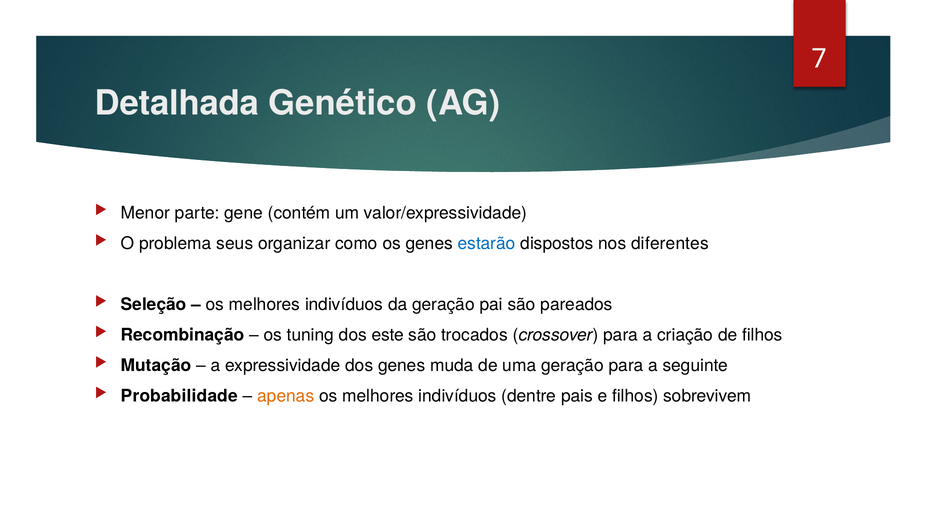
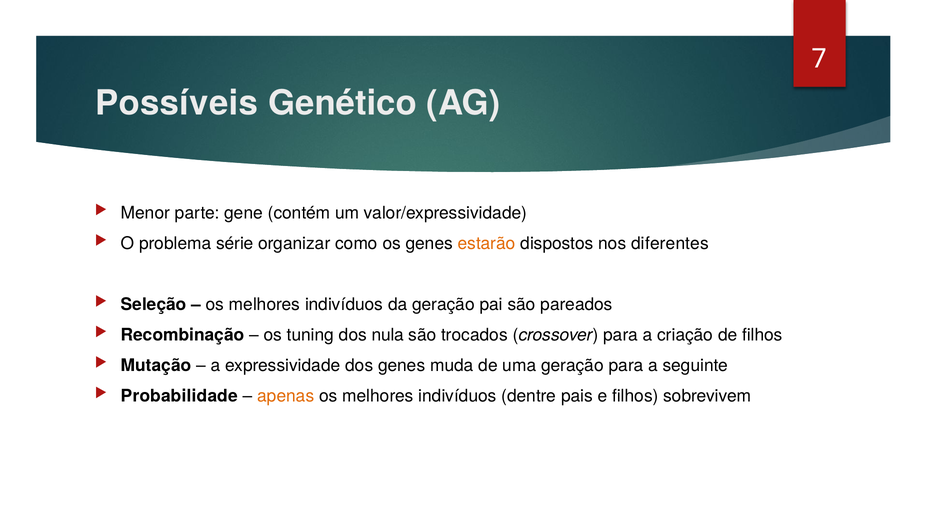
Detalhada: Detalhada -> Possíveis (177, 103)
seus: seus -> série (235, 244)
estarão colour: blue -> orange (487, 244)
este: este -> nula (388, 335)
